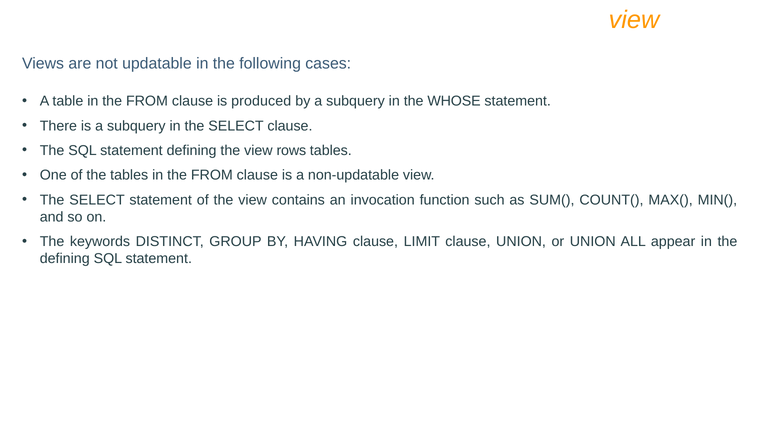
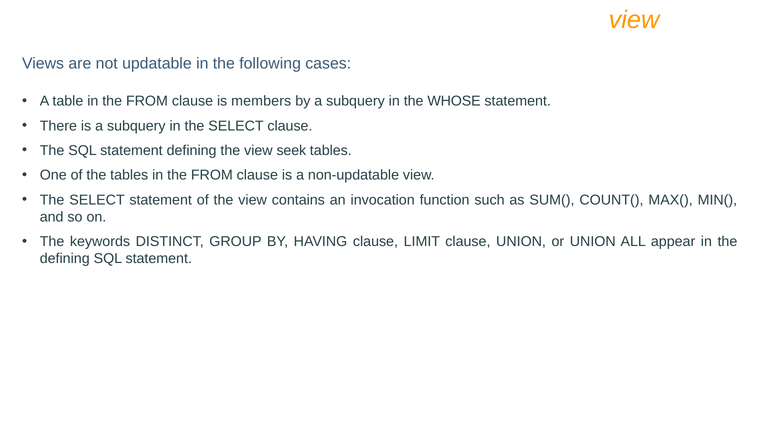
produced: produced -> members (261, 101)
rows: rows -> seek (291, 151)
